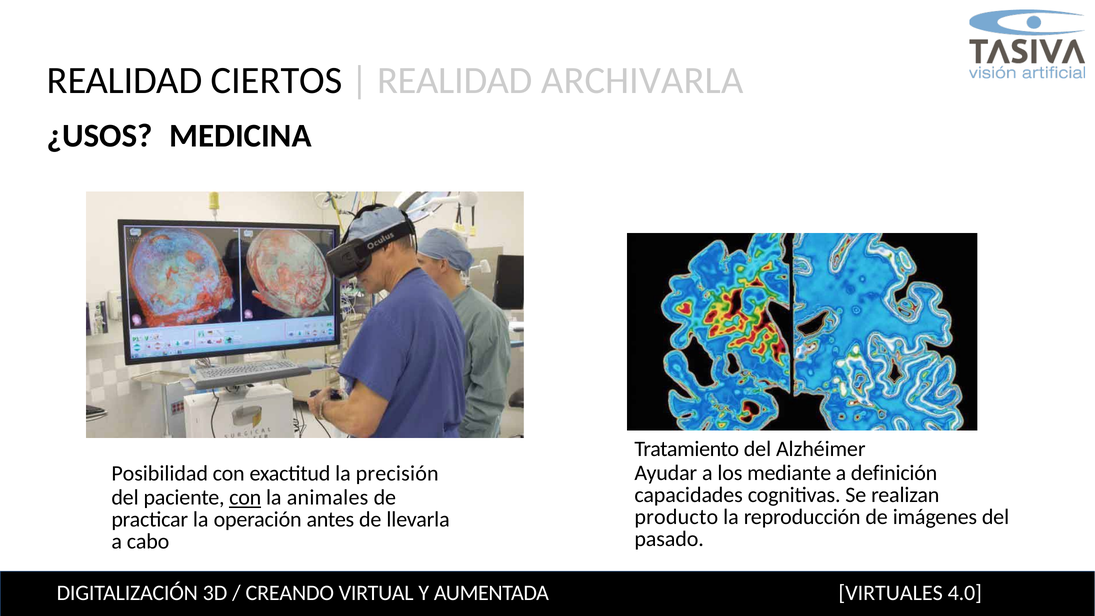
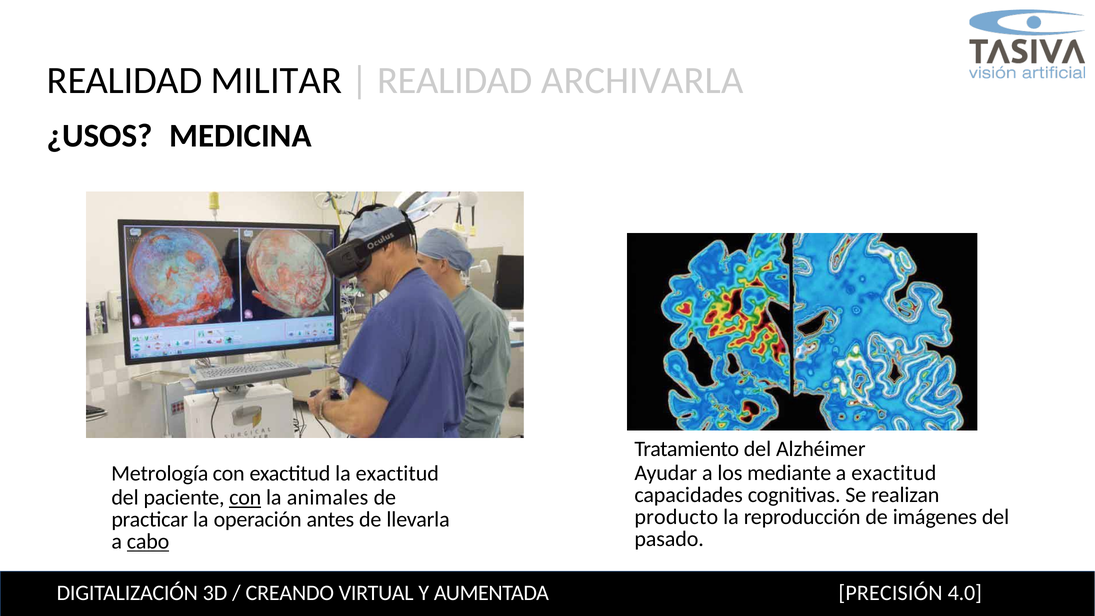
CIERTOS: CIERTOS -> MILITAR (277, 80)
a definición: definición -> exactitud (894, 473)
Posibilidad: Posibilidad -> Metrología (160, 473)
la precisión: precisión -> exactitud (397, 473)
cabo underline: none -> present (148, 541)
VIRTUALES: VIRTUALES -> PRECISIÓN (891, 593)
